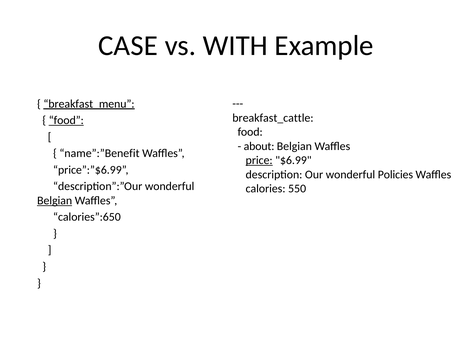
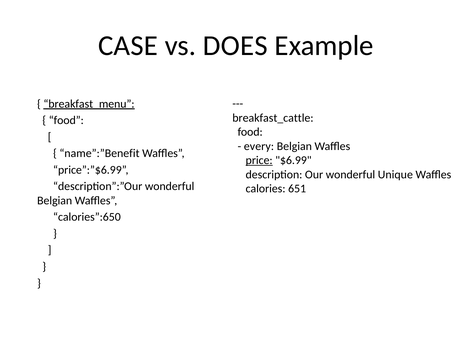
WITH: WITH -> DOES (235, 46)
food underline: present -> none (66, 120)
about: about -> every (259, 146)
Policies: Policies -> Unique (395, 175)
550: 550 -> 651 (297, 189)
Belgian underline: present -> none (55, 201)
